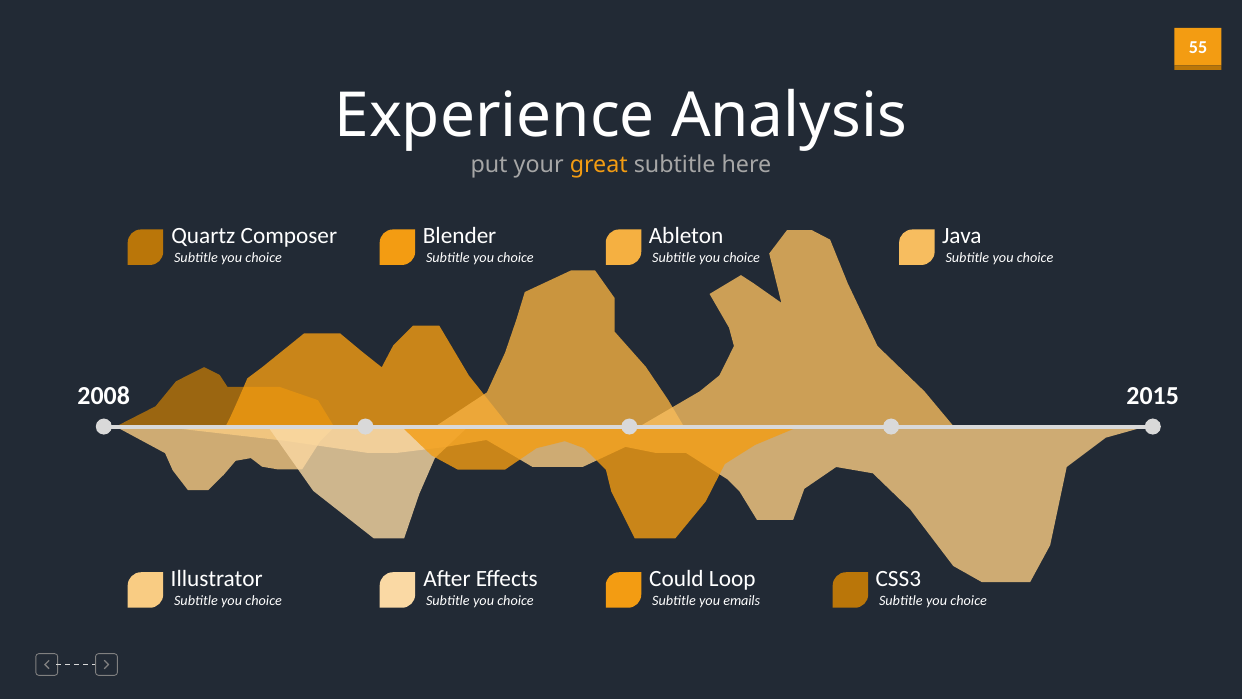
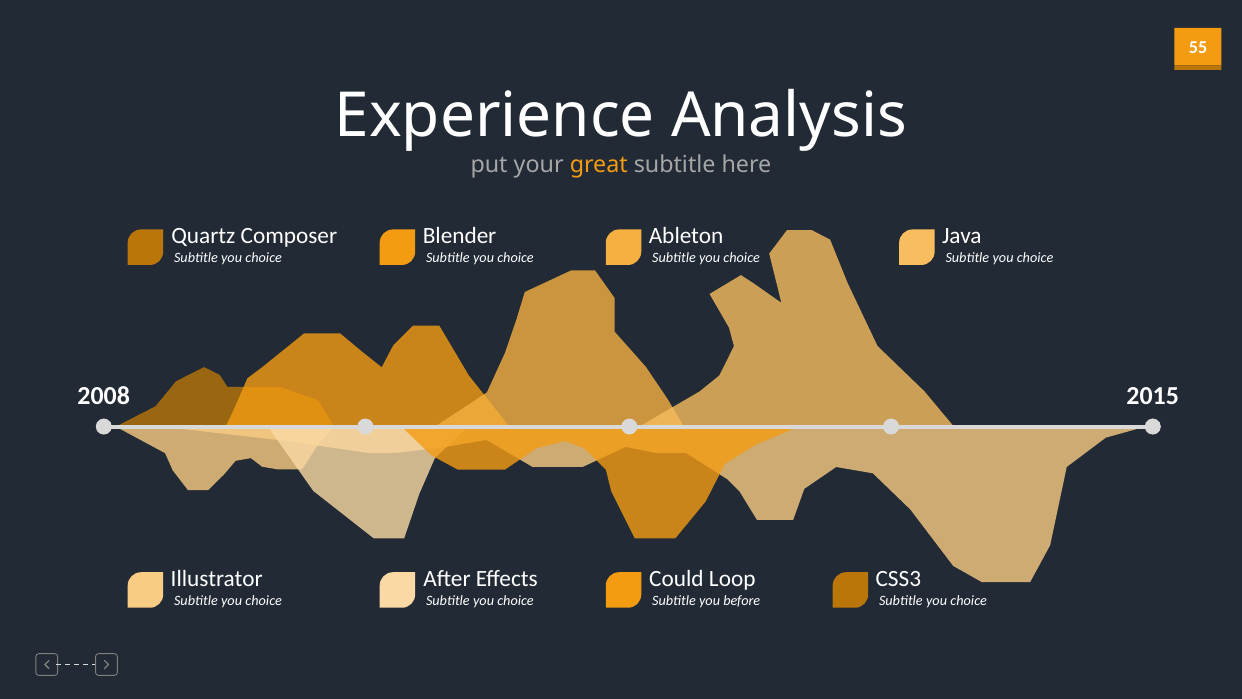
emails: emails -> before (742, 601)
